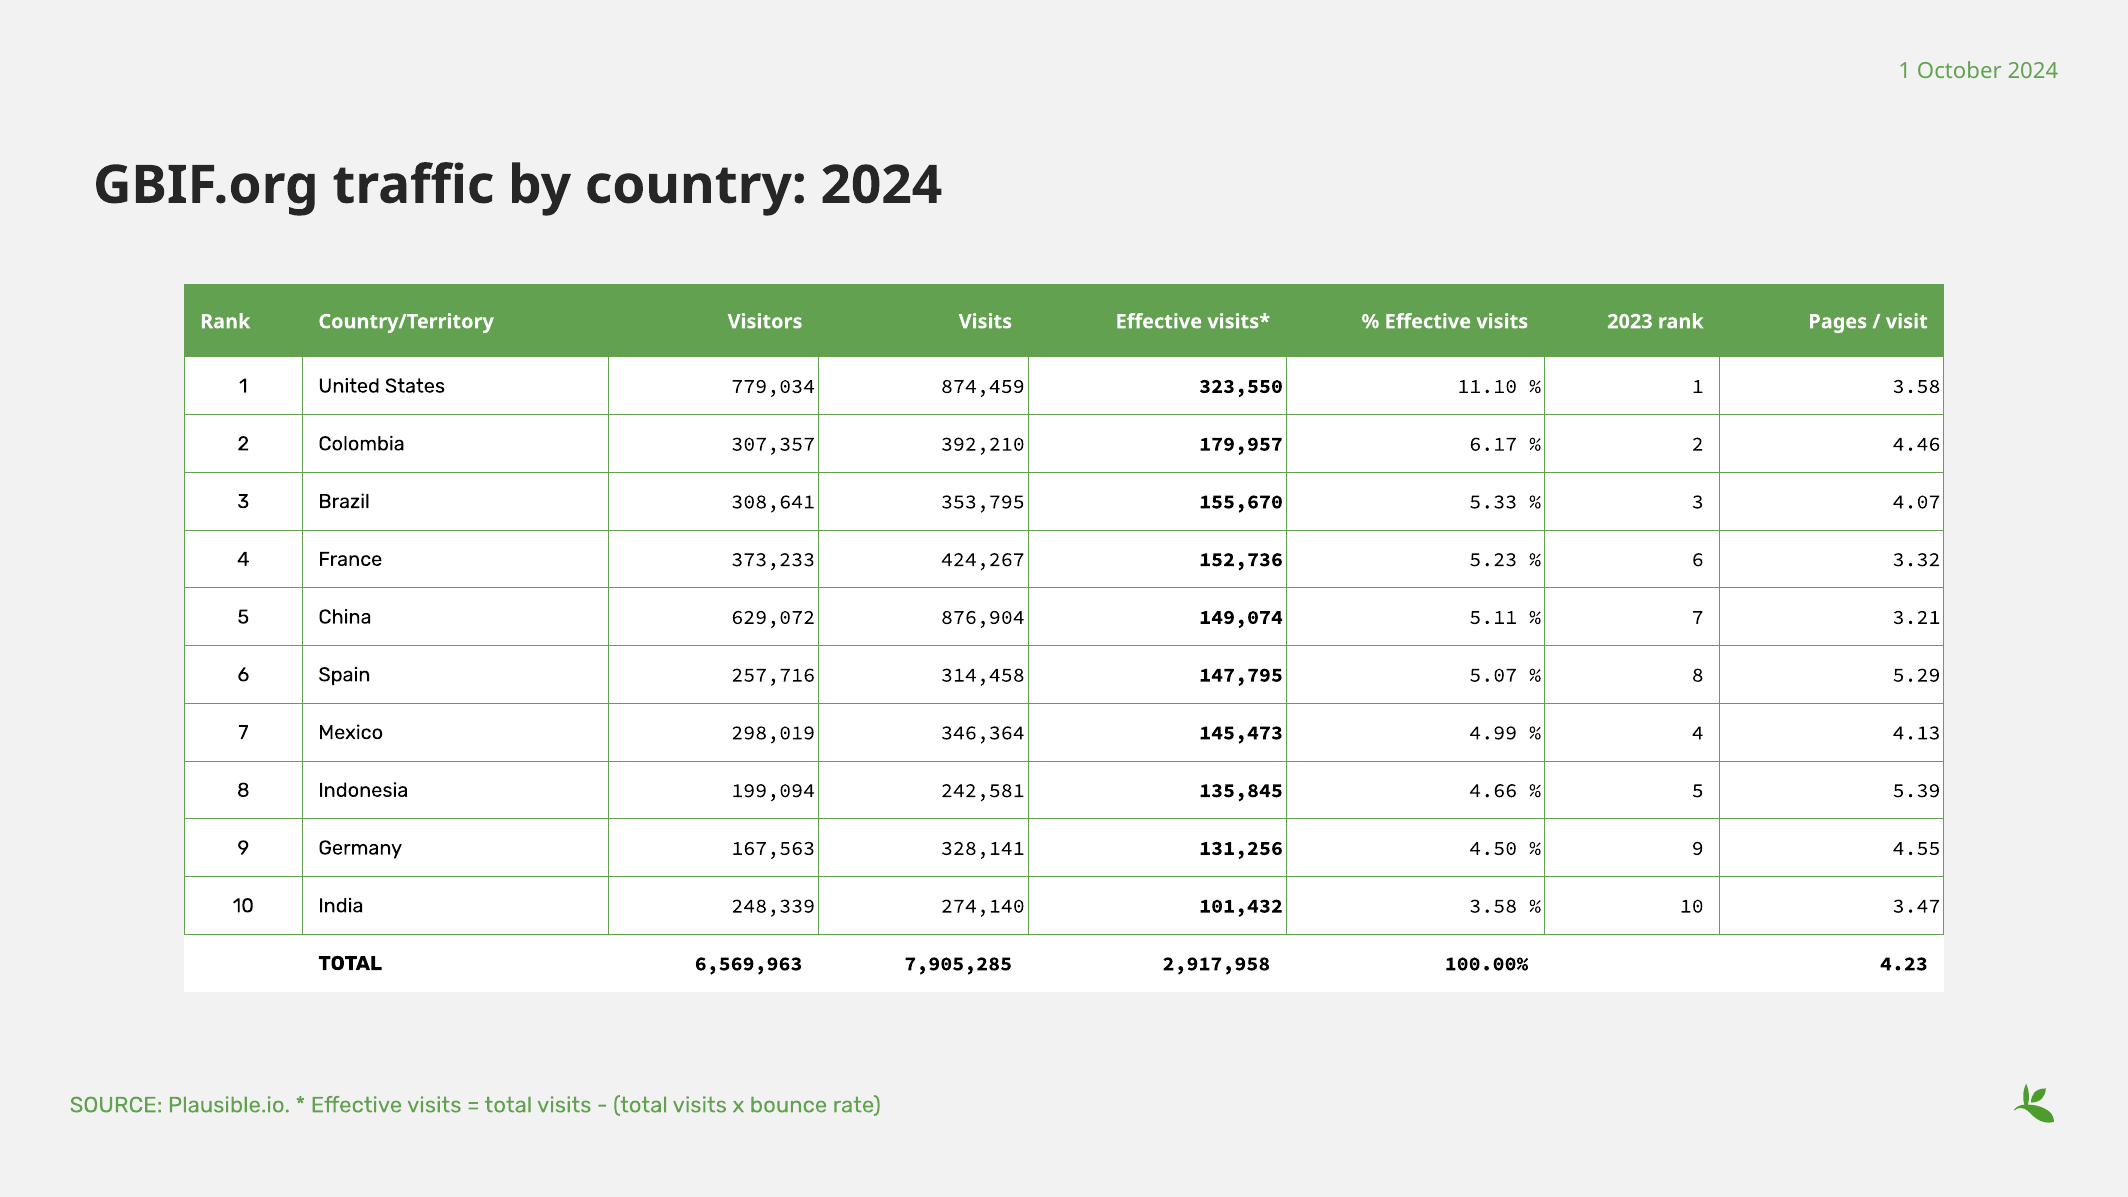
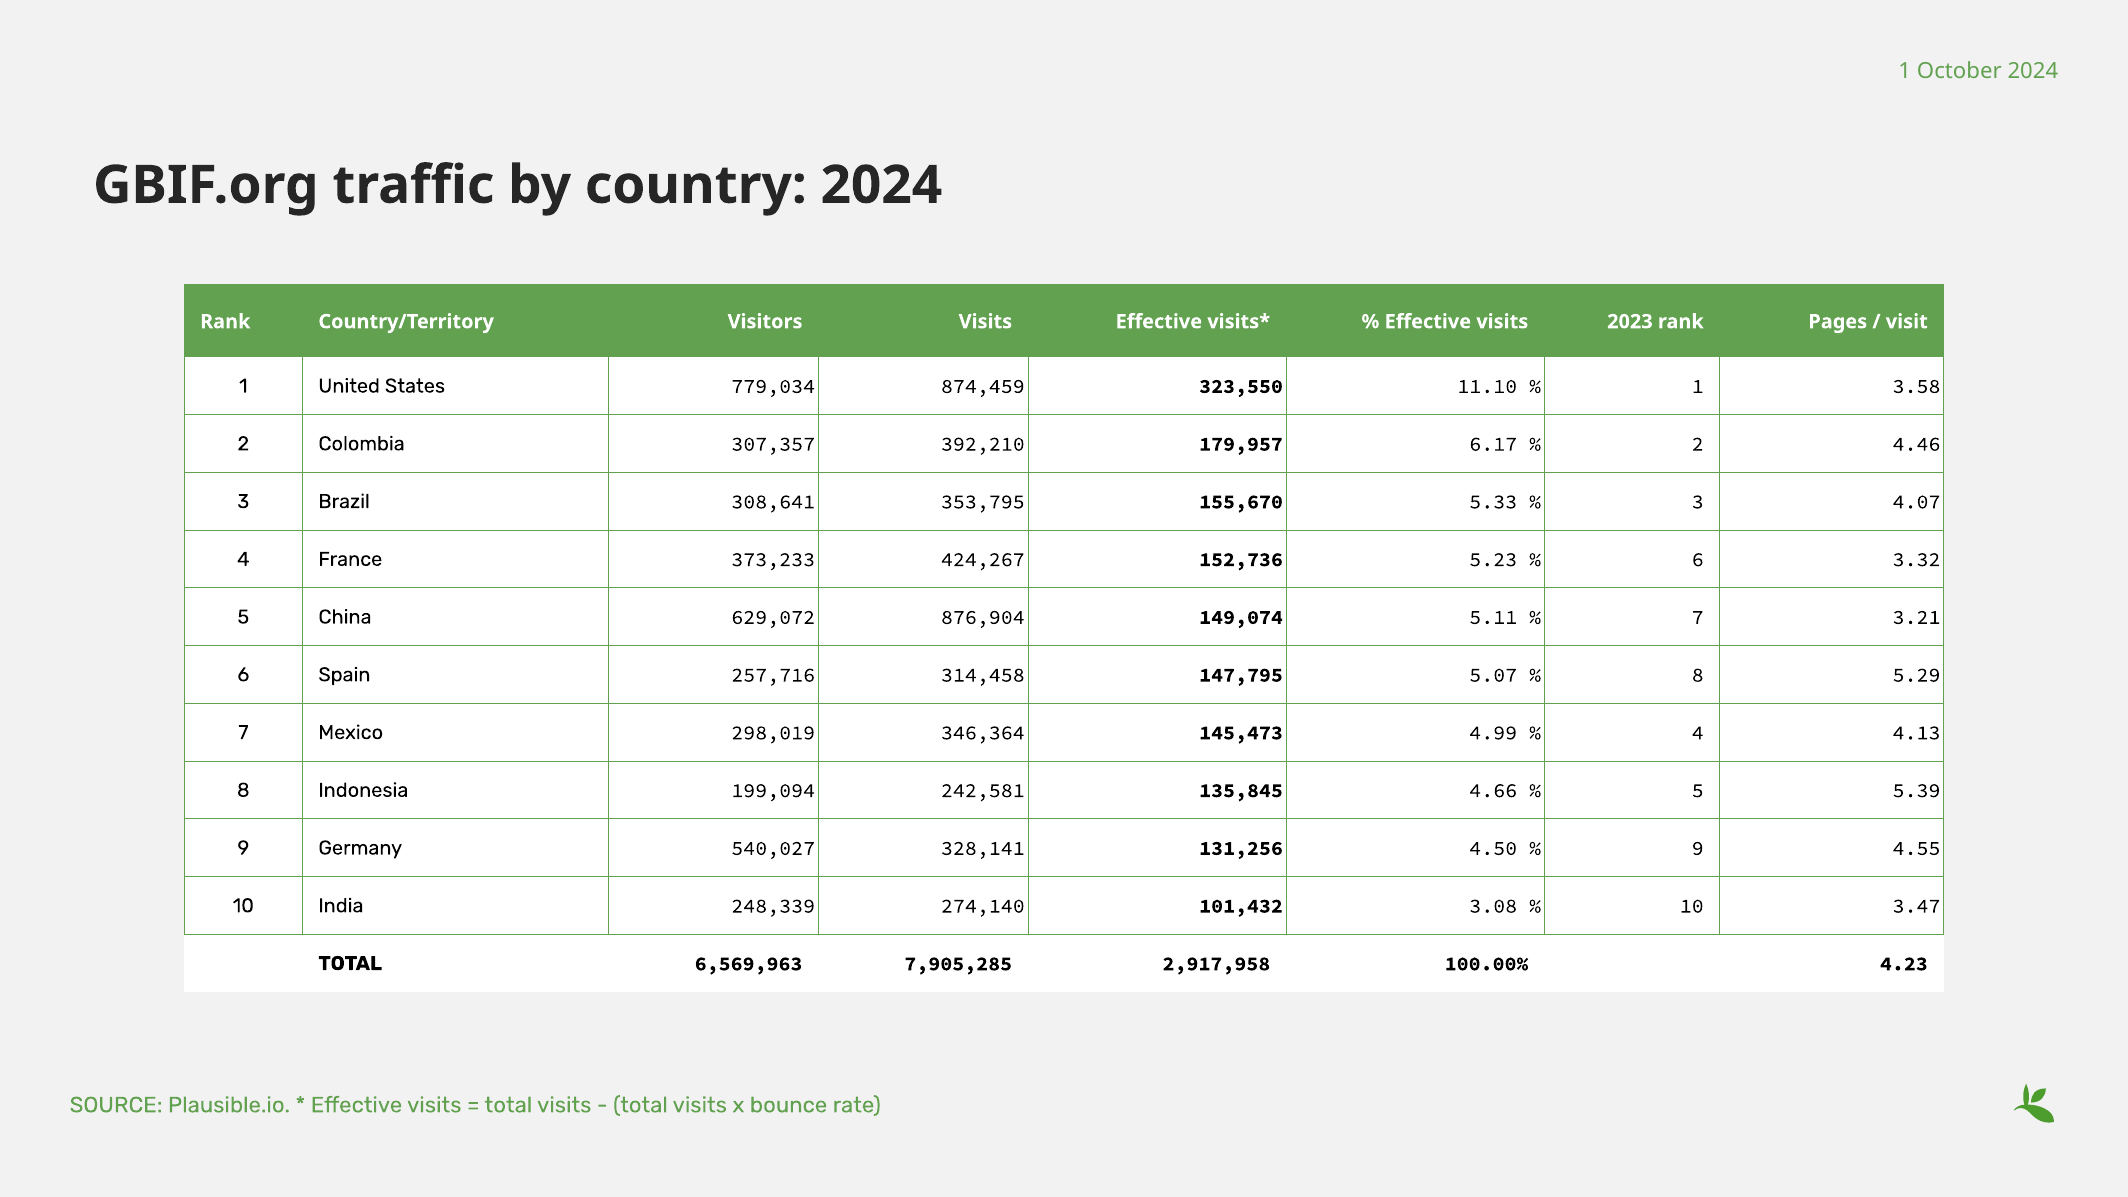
167,563: 167,563 -> 540,027 (773, 848)
101,432 3.58: 3.58 -> 3.08 (1493, 906)
